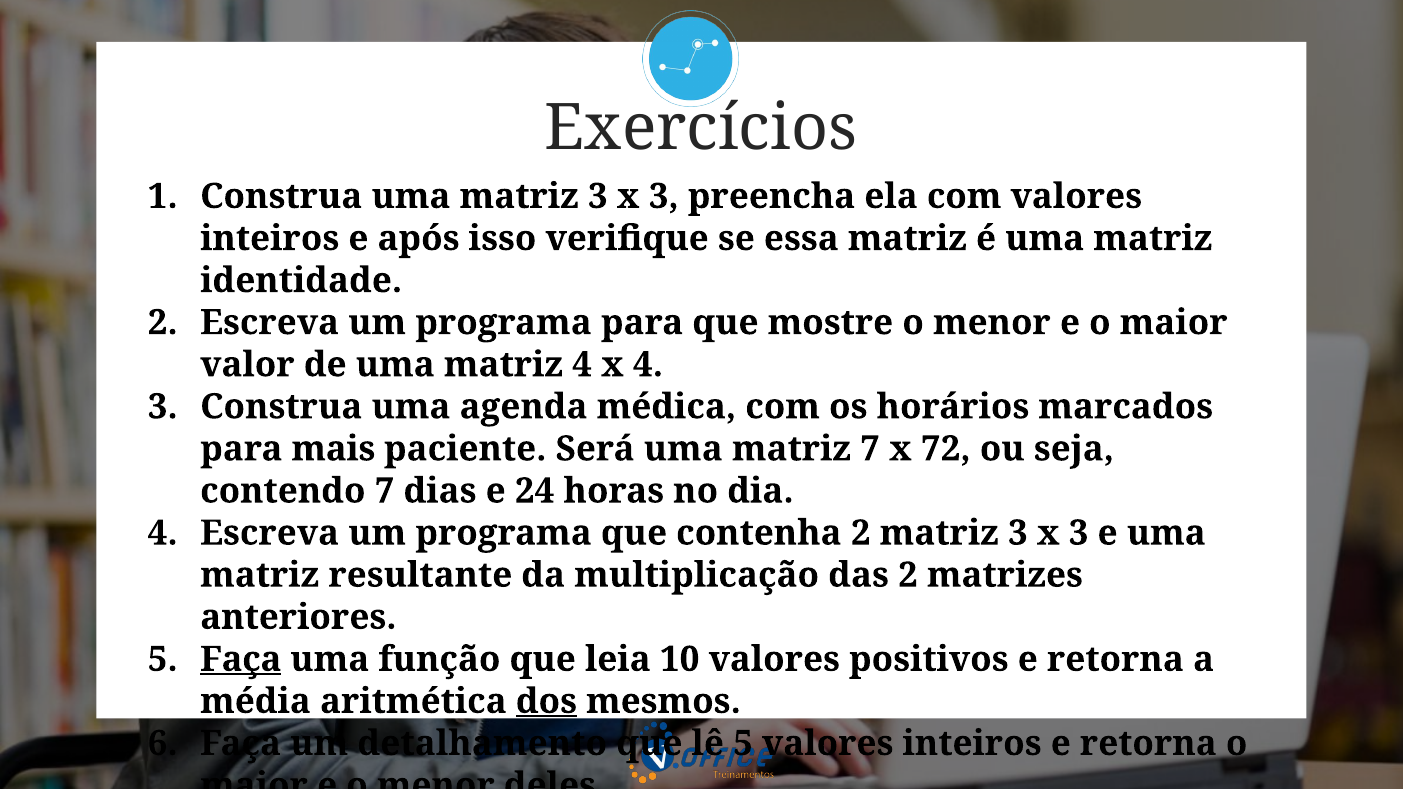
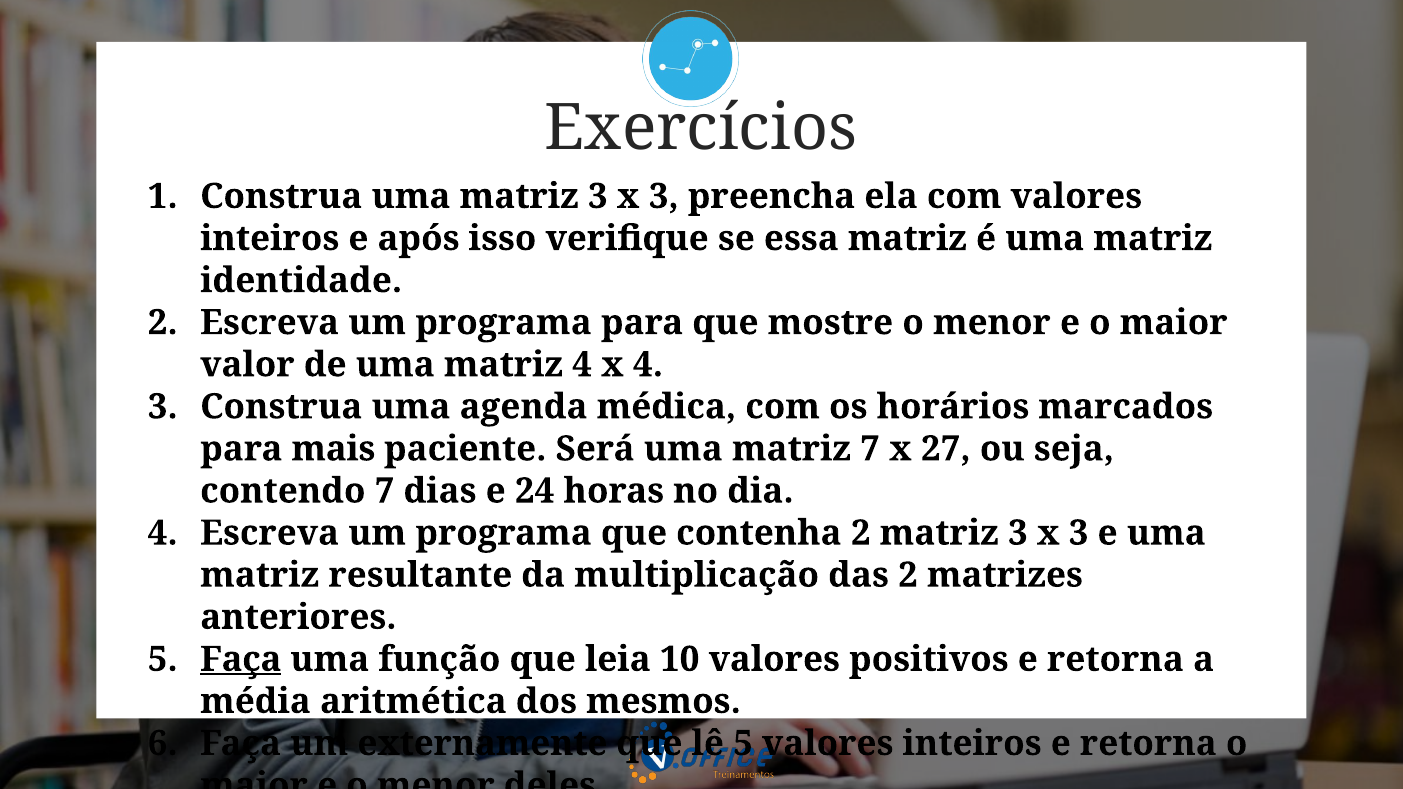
72: 72 -> 27 (946, 449)
dos underline: present -> none (546, 701)
detalhamento: detalhamento -> externamente (482, 744)
